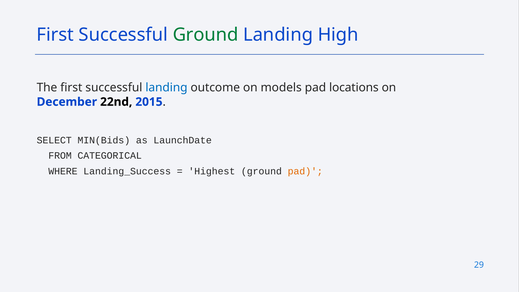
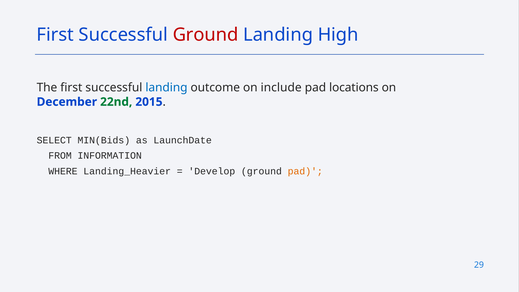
Ground colour: green -> red (206, 35)
models: models -> include (281, 88)
22nd colour: black -> green (116, 102)
CATEGORICAL: CATEGORICAL -> INFORMATION (110, 156)
Landing_Success: Landing_Success -> Landing_Heavier (127, 171)
Highest: Highest -> Develop (212, 171)
